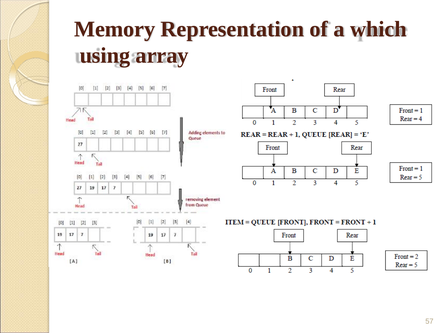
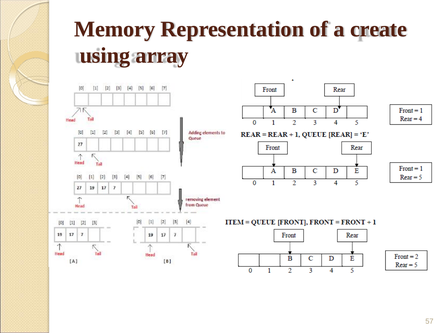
which: which -> create (379, 29)
